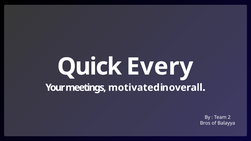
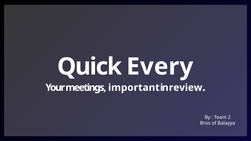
motivated: motivated -> important (134, 88)
overall: overall -> review (186, 88)
